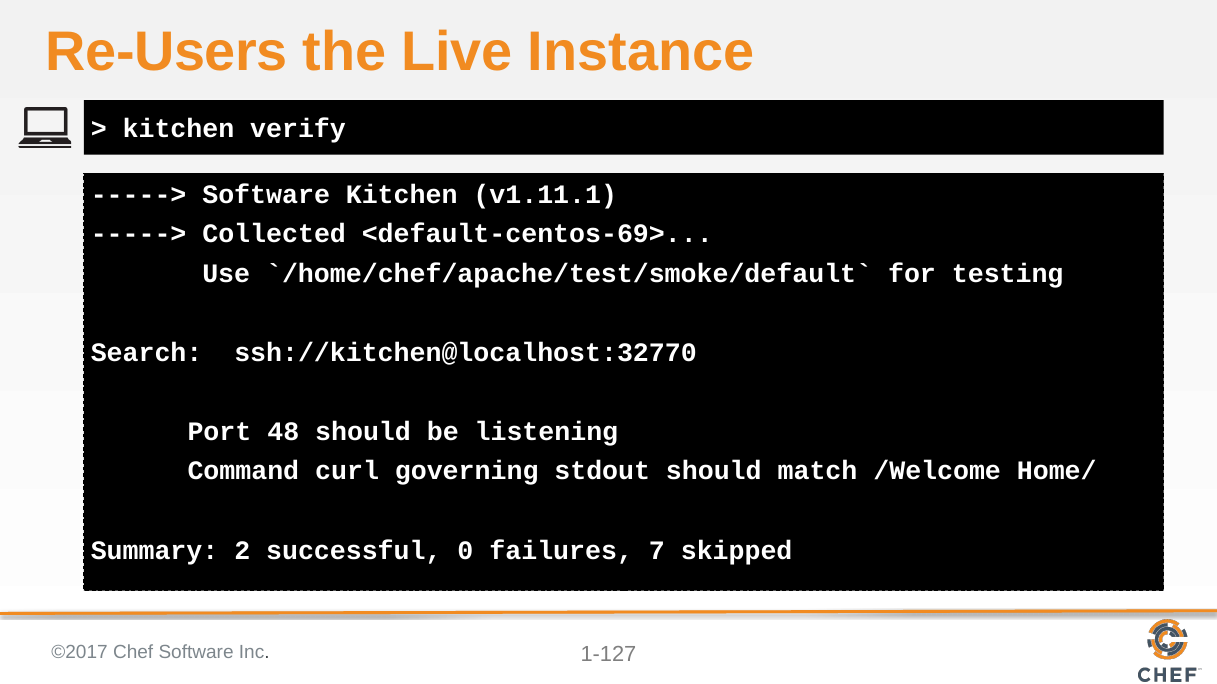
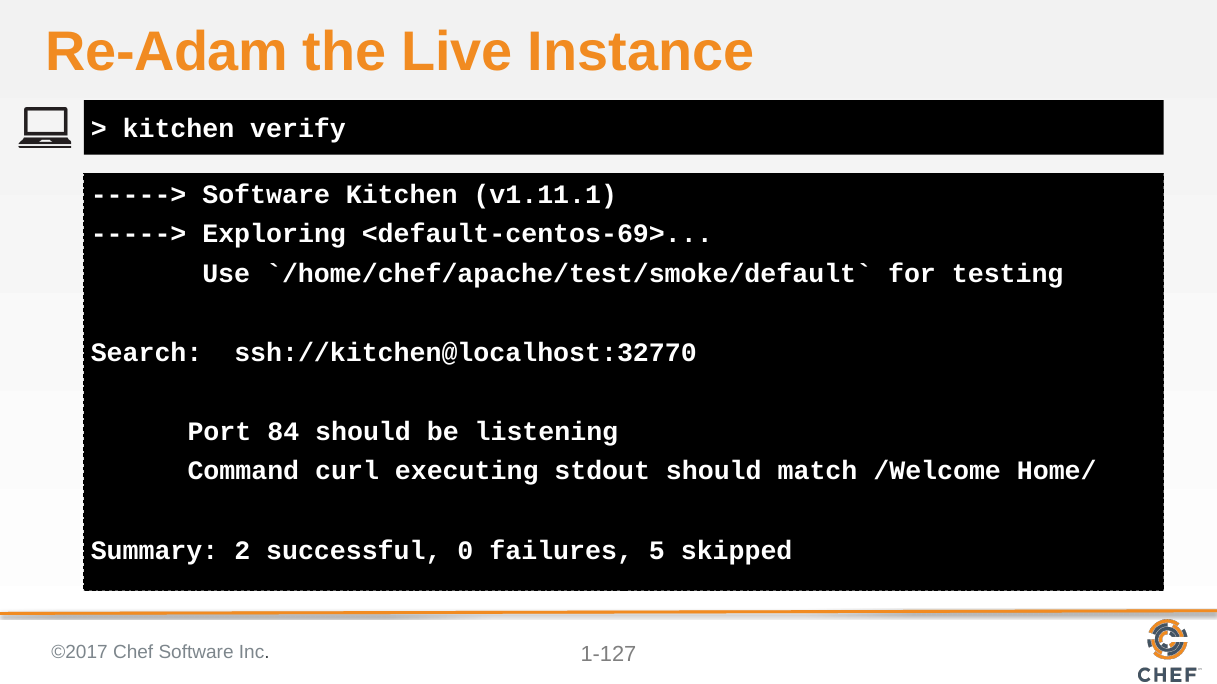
Re-Users: Re-Users -> Re-Adam (167, 53)
Collected: Collected -> Exploring (274, 234)
48: 48 -> 84 (283, 432)
governing: governing -> executing (467, 472)
7: 7 -> 5 (657, 551)
